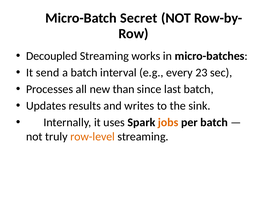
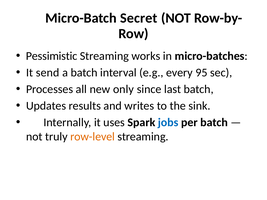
Decoupled: Decoupled -> Pessimistic (52, 56)
23: 23 -> 95 (201, 73)
than: than -> only (123, 89)
jobs colour: orange -> blue (168, 122)
